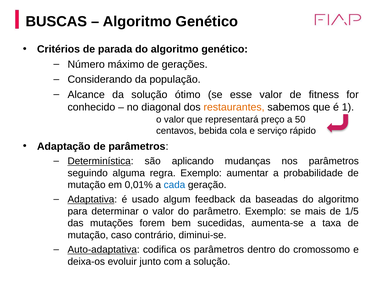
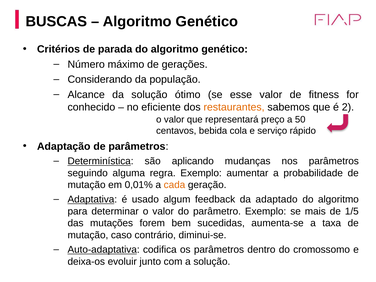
diagonal: diagonal -> eficiente (161, 107)
1: 1 -> 2 (348, 107)
cada colour: blue -> orange (174, 185)
baseadas: baseadas -> adaptado (277, 199)
